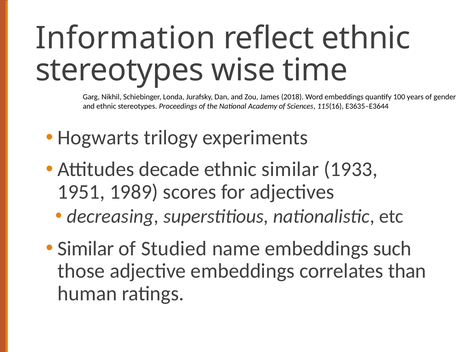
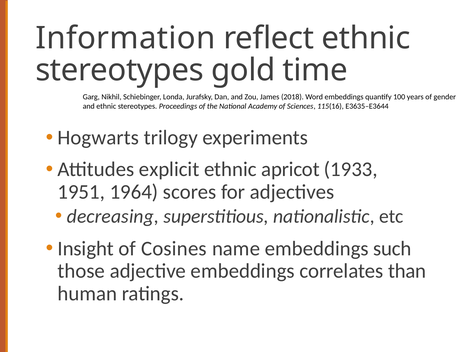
wise: wise -> gold (243, 70)
decade: decade -> explicit (169, 169)
ethnic similar: similar -> apricot (290, 169)
1989: 1989 -> 1964 (134, 192)
Similar: Similar -> Insight (86, 248)
Studied: Studied -> Cosines (174, 248)
